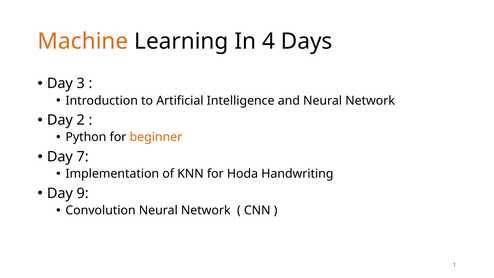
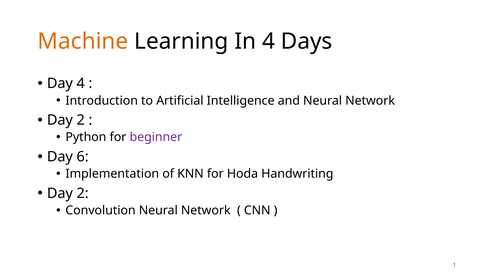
Day 3: 3 -> 4 (81, 84)
beginner colour: orange -> purple (156, 137)
7: 7 -> 6 (83, 157)
9: 9 -> 2 (83, 193)
